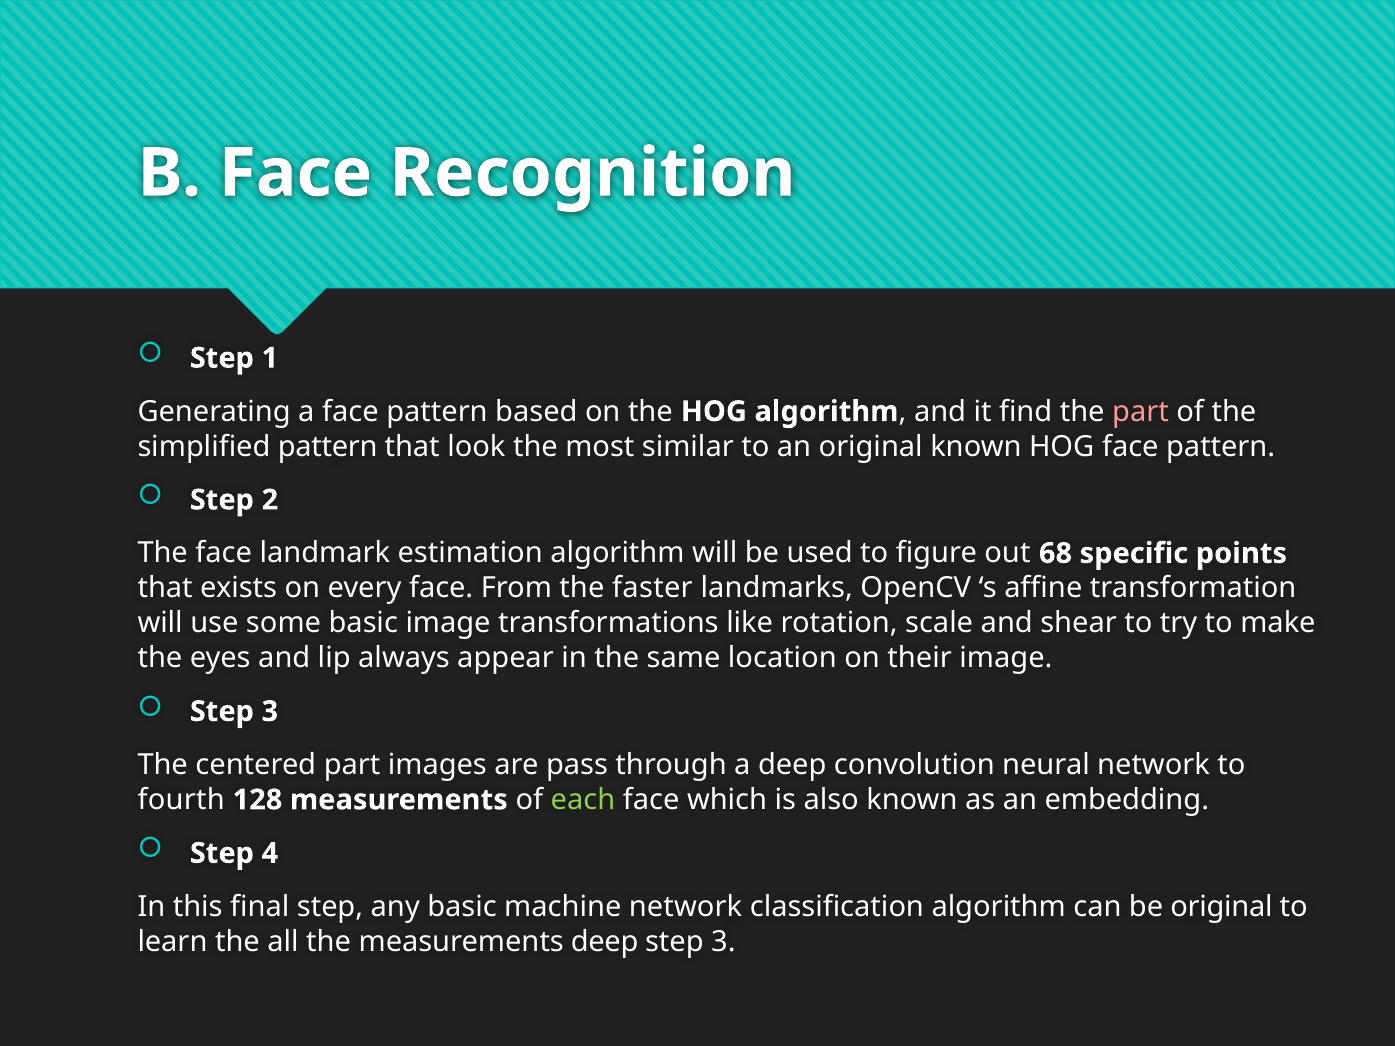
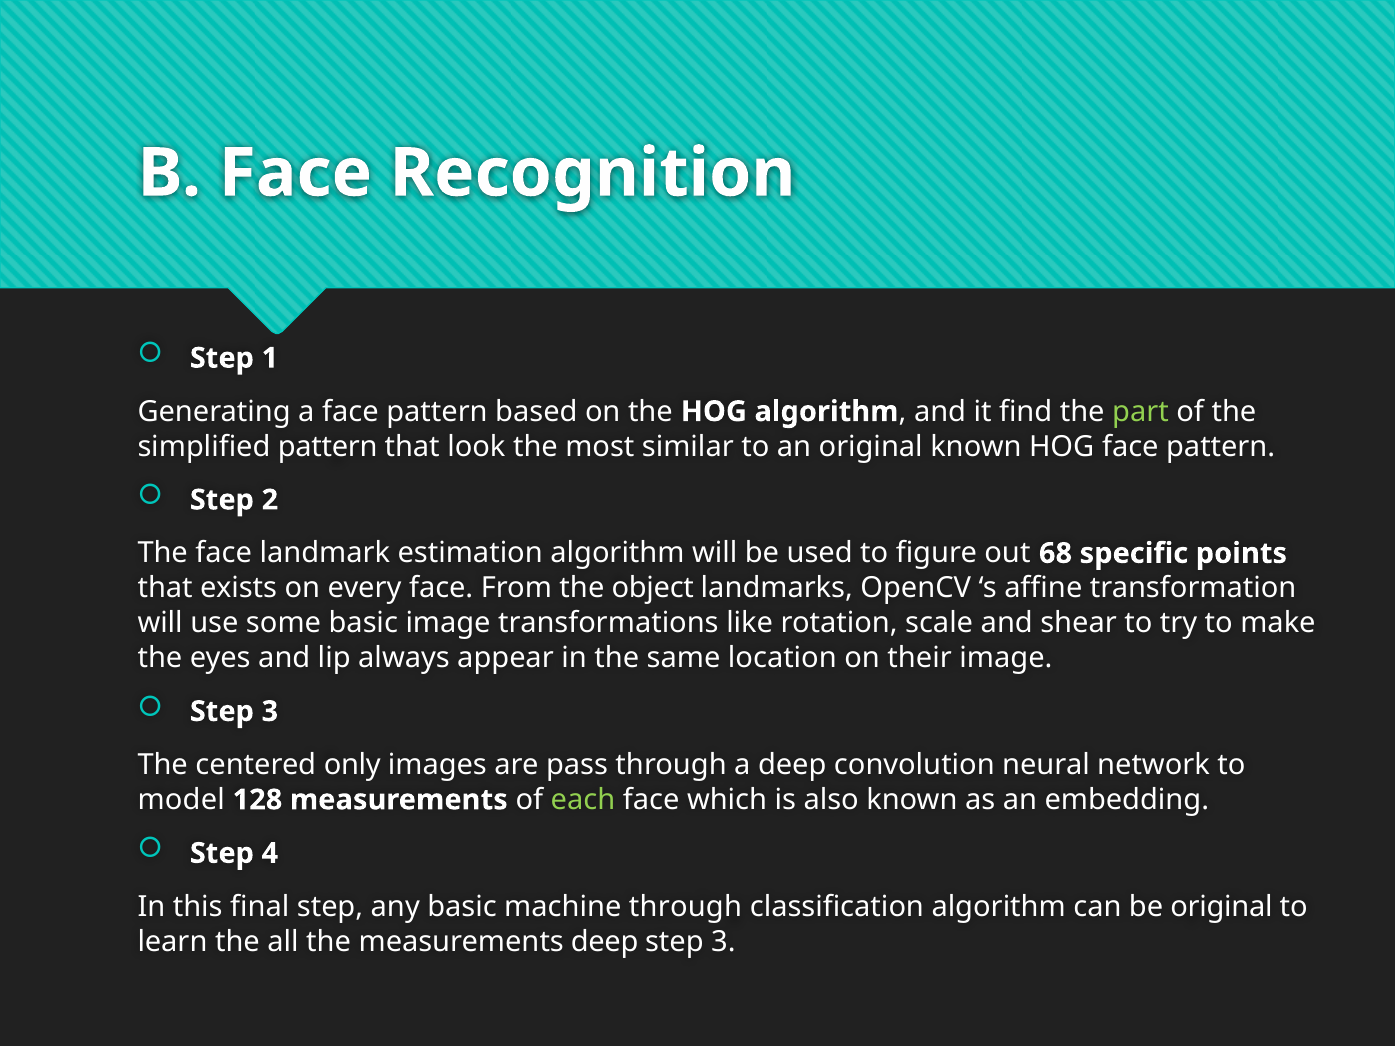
part colour: pink -> light green (1141, 412)
faster: faster -> object (653, 588)
centered part: part -> only (352, 765)
fourth: fourth -> model (181, 800)
machine network: network -> through (685, 907)
